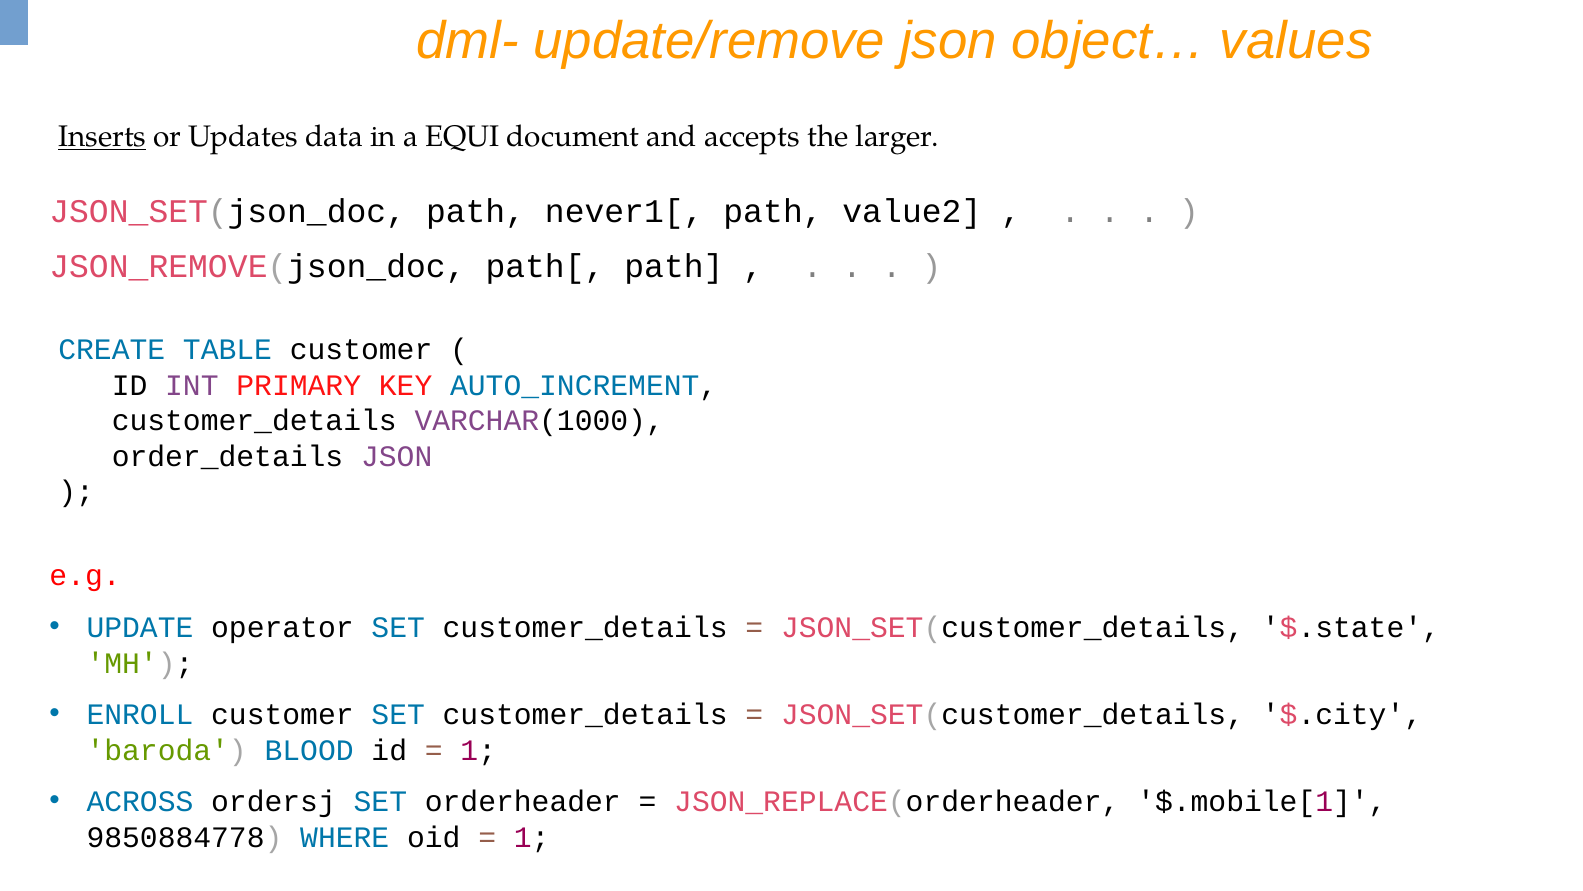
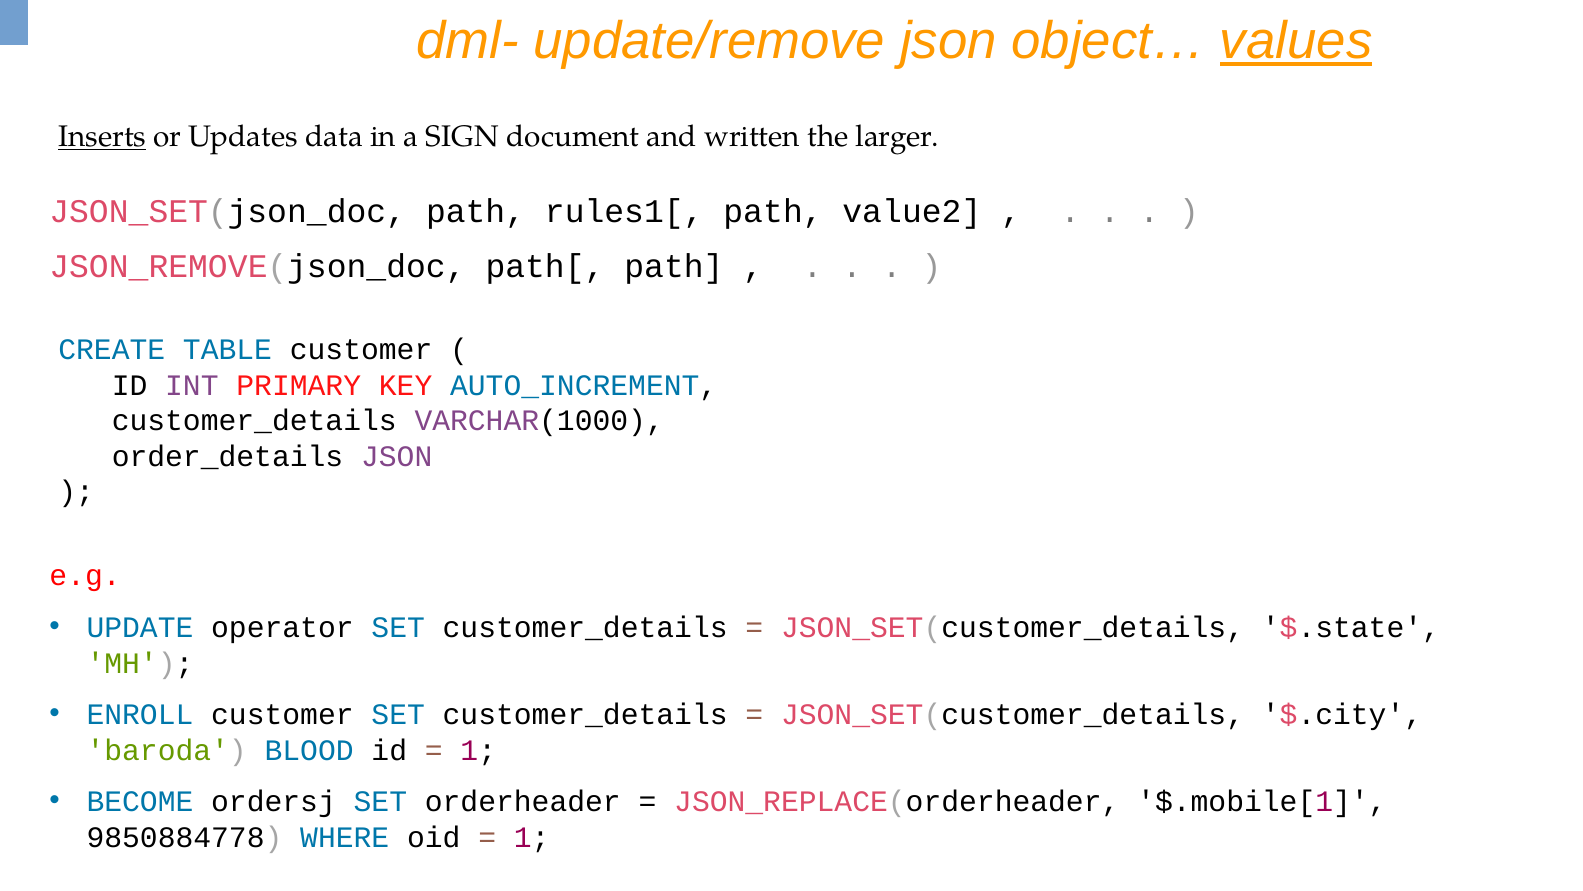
values underline: none -> present (1296, 41)
EQUI: EQUI -> SIGN (463, 137)
accepts: accepts -> written (752, 137)
never1[: never1[ -> rules1[ (624, 211)
ACROSS: ACROSS -> BECOME (140, 801)
